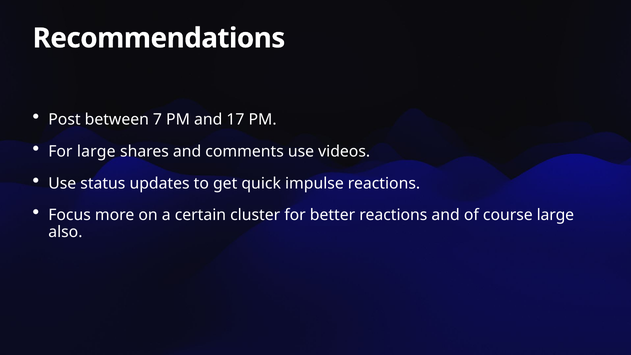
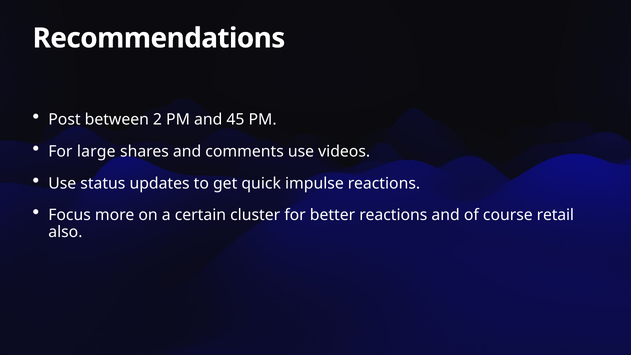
7: 7 -> 2 (157, 120)
17: 17 -> 45 (235, 120)
course large: large -> retail (555, 215)
